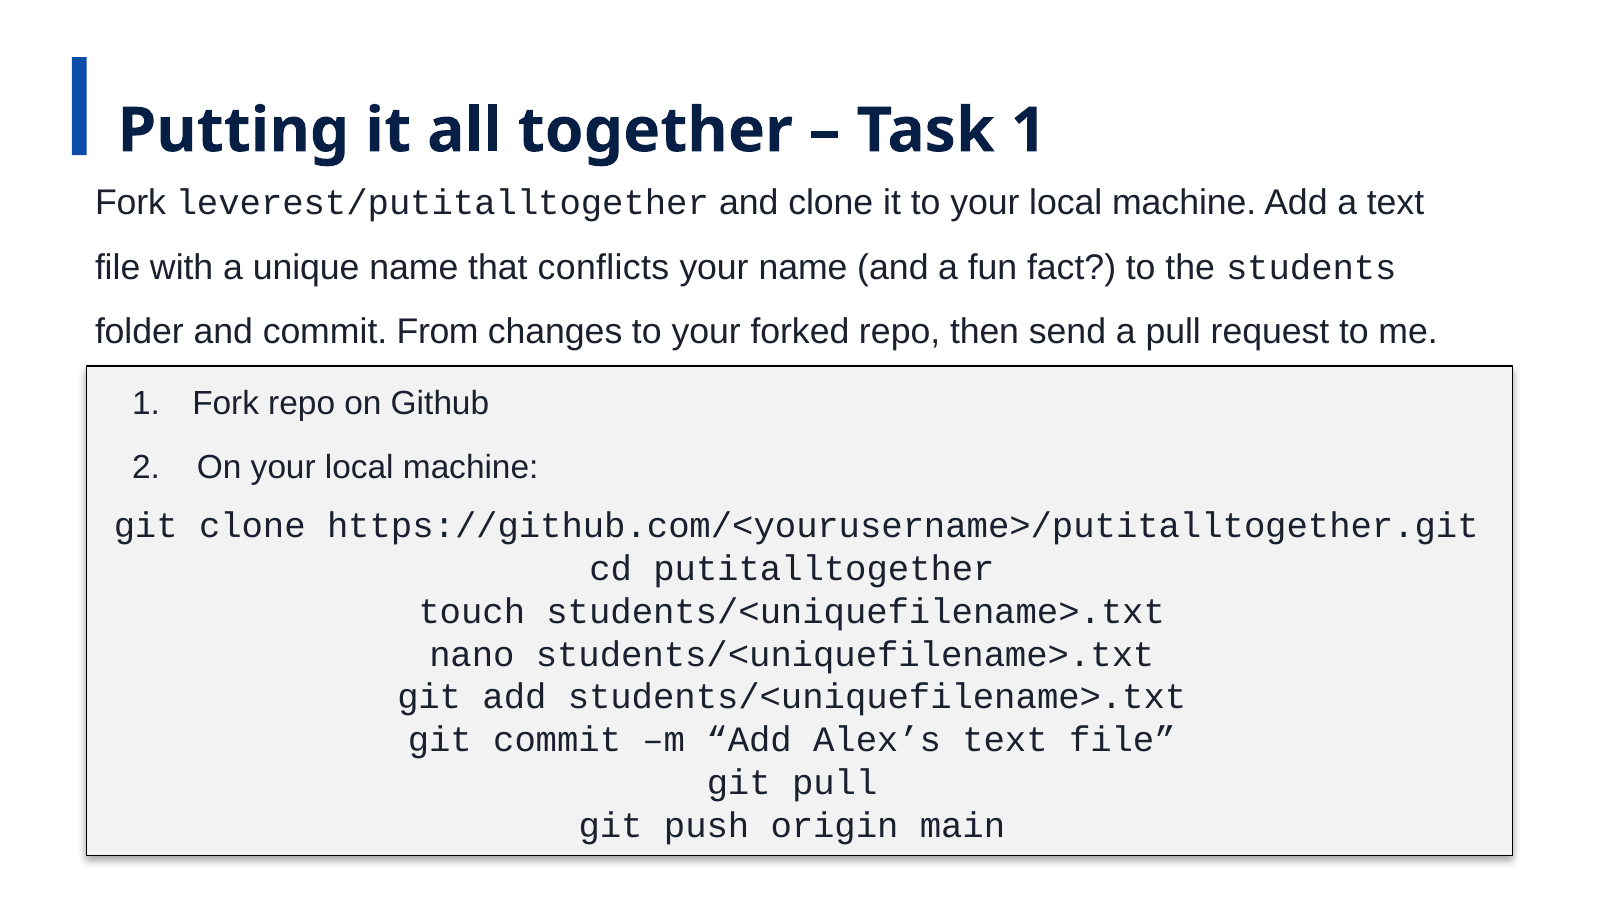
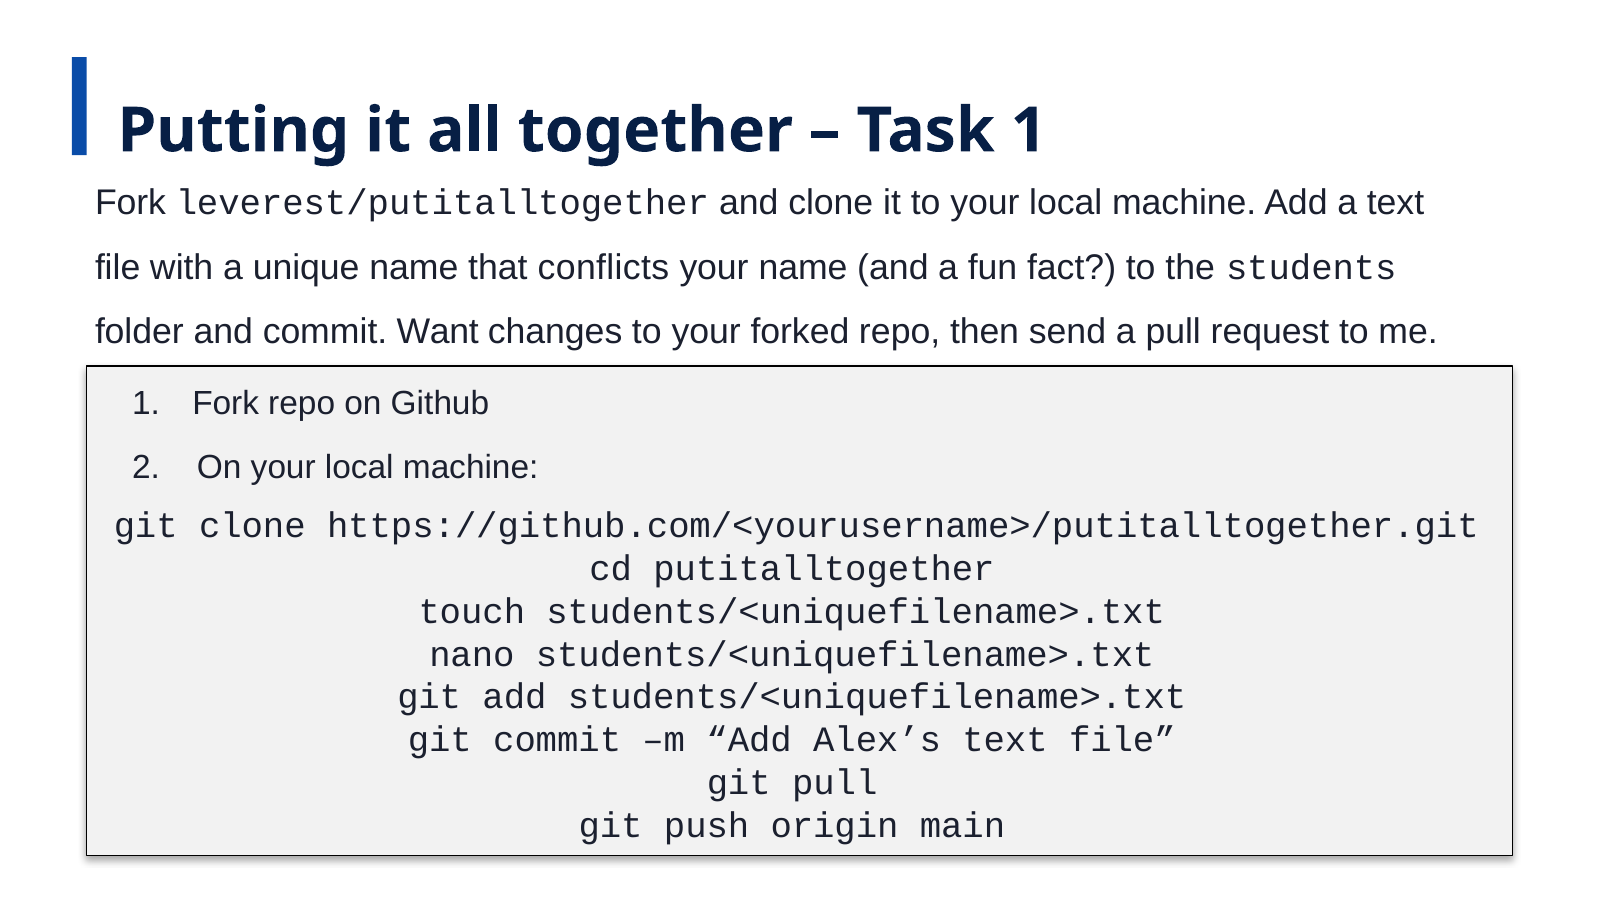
From: From -> Want (438, 331)
